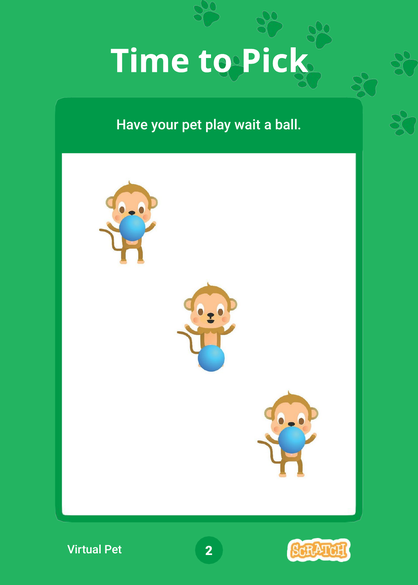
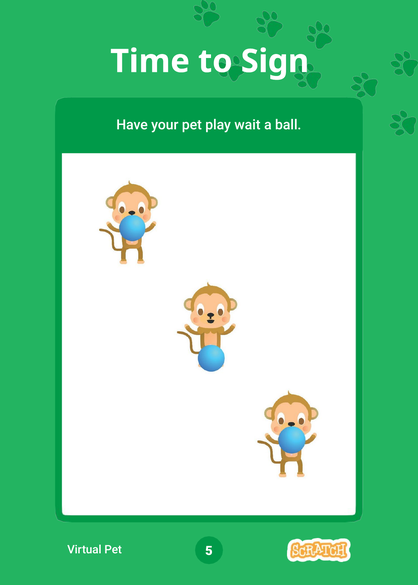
Pick: Pick -> Sign (275, 61)
2: 2 -> 5 (209, 551)
